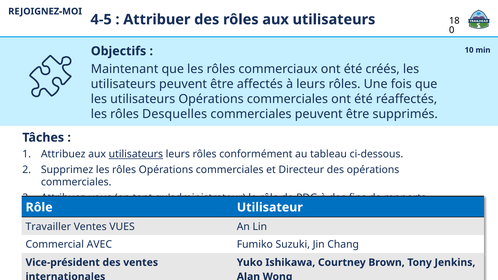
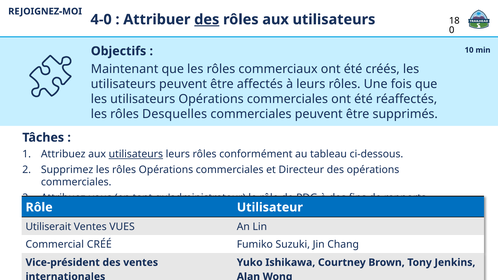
4-5: 4-5 -> 4-0 (101, 20)
des underline: none -> present (207, 20)
Travailler: Travailler -> Utiliserait (48, 227)
AVEC: AVEC -> CRÉÉ (99, 245)
